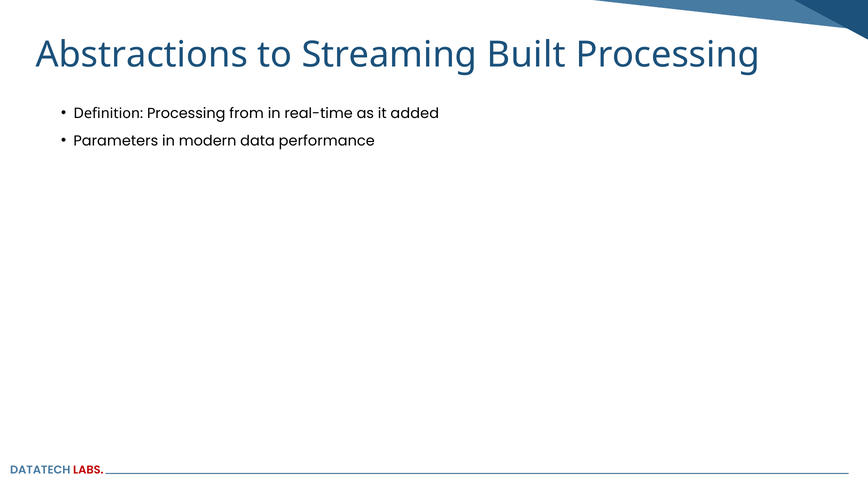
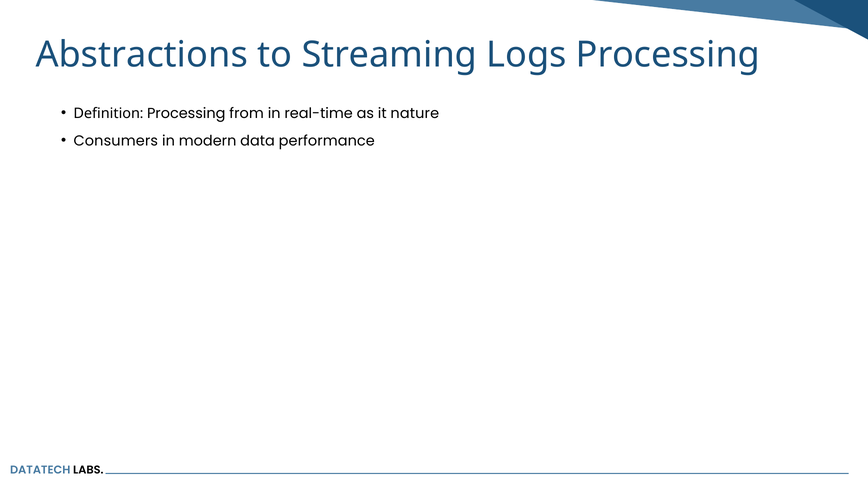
Built: Built -> Logs (527, 55)
added: added -> nature (415, 114)
Parameters: Parameters -> Consumers (116, 141)
LABS colour: red -> black (88, 470)
